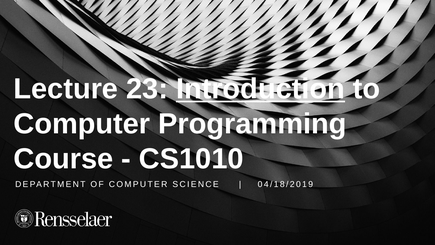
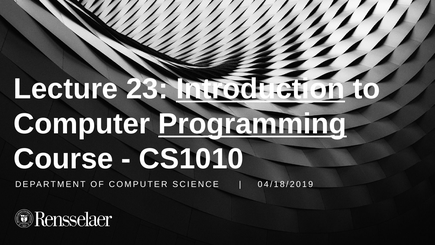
Programming underline: none -> present (252, 124)
